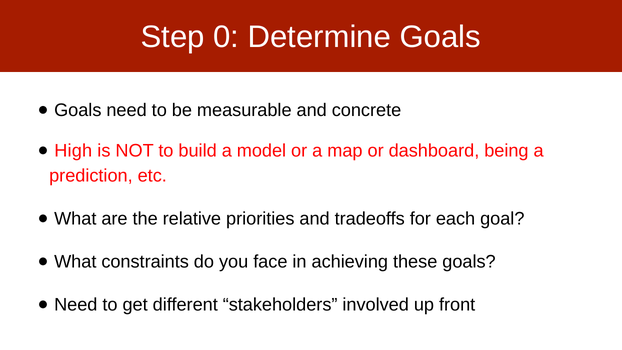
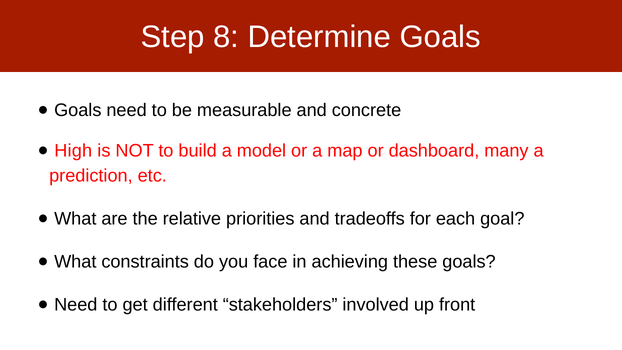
0: 0 -> 8 (226, 37)
being: being -> many (506, 151)
